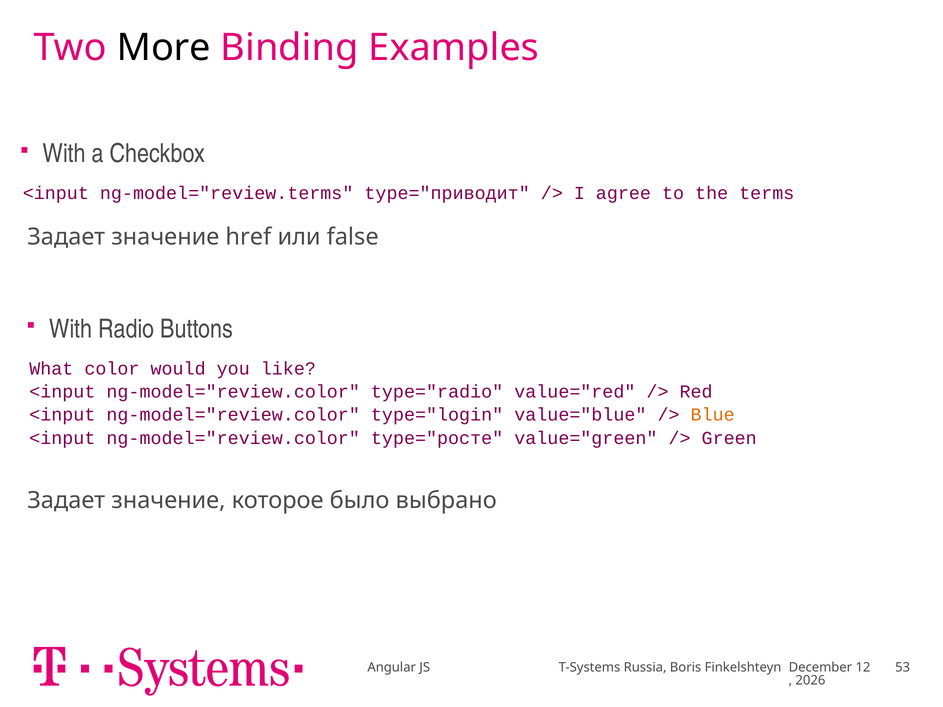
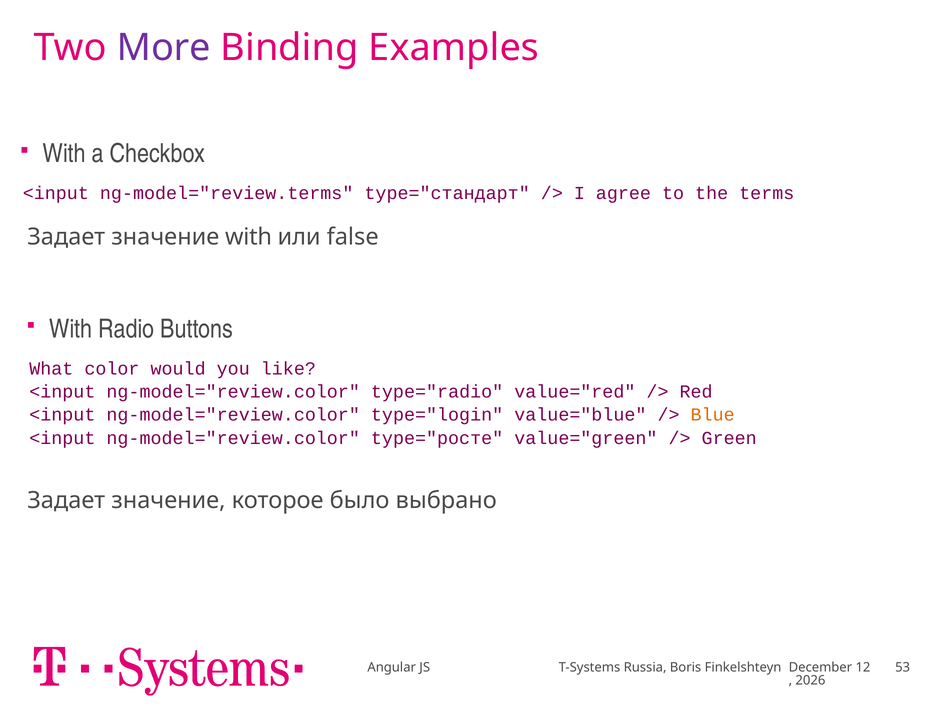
More colour: black -> purple (164, 48)
type="приводит: type="приводит -> type="стандарт (447, 193)
значение href: href -> with (249, 237)
